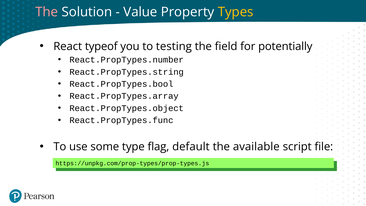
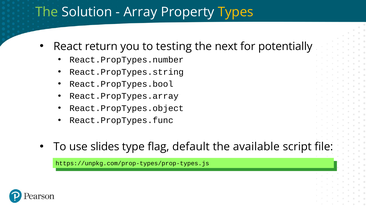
The colour: pink -> light green (47, 12)
Value: Value -> Array (140, 12)
typeof: typeof -> return (101, 46)
field: field -> next (226, 46)
some: some -> slides (105, 147)
